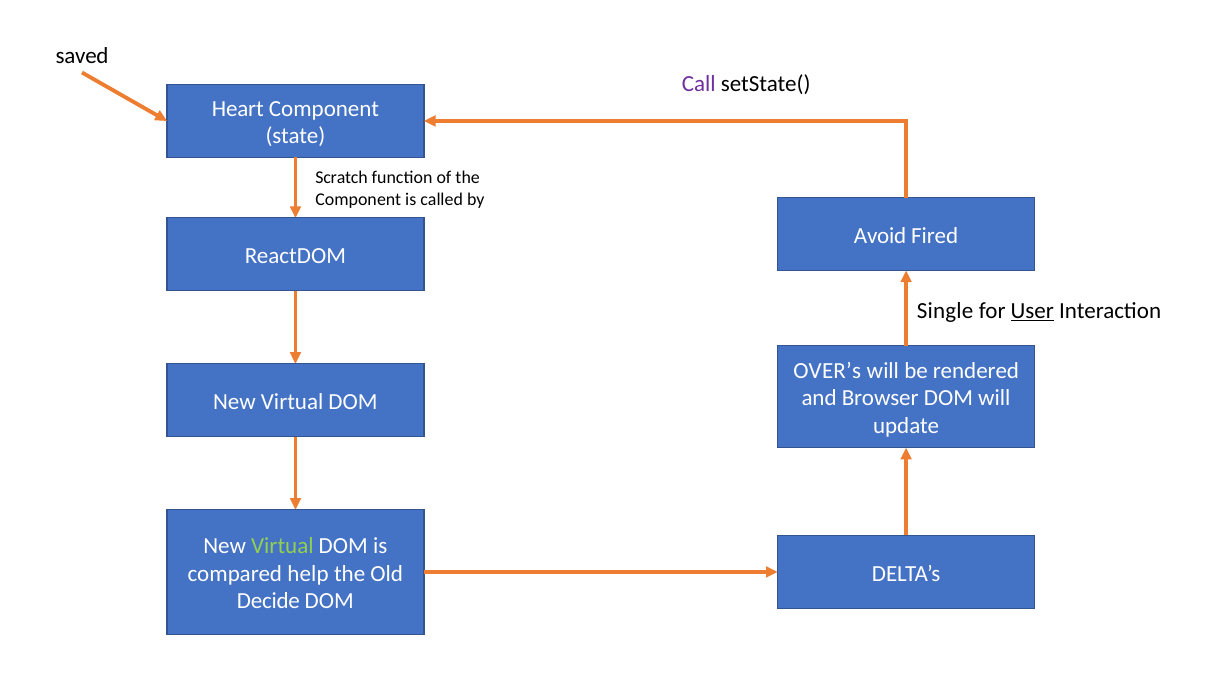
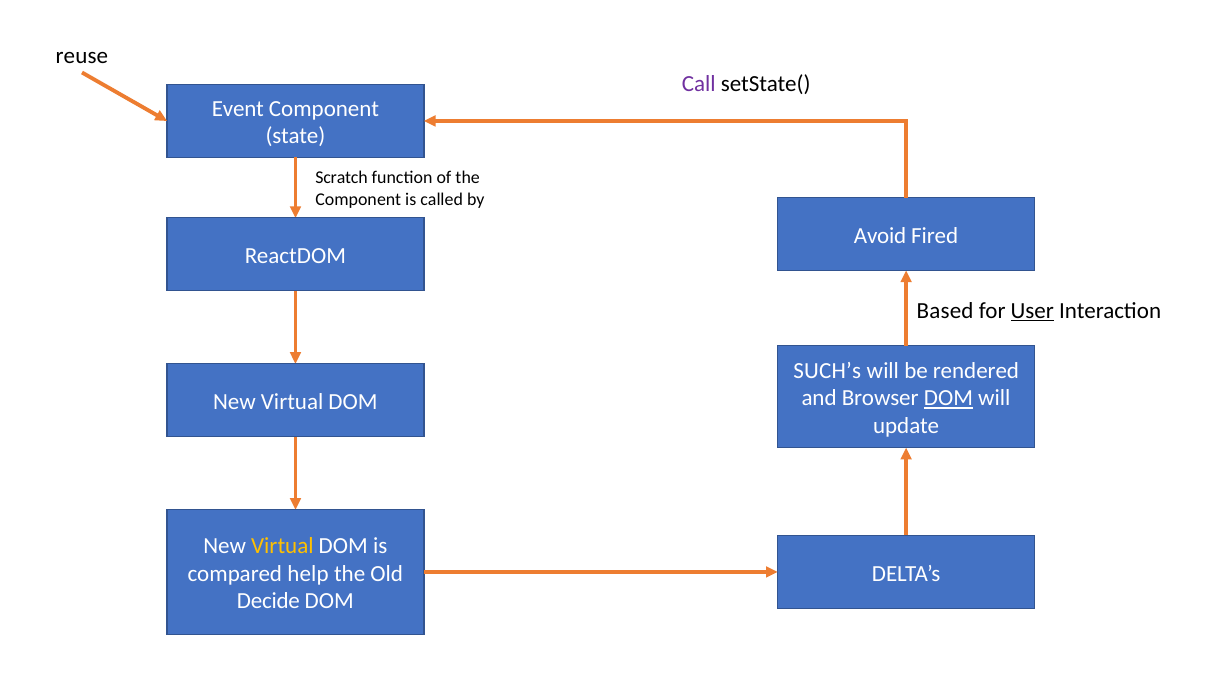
saved: saved -> reuse (82, 56)
Heart: Heart -> Event (238, 109)
Single: Single -> Based (945, 311)
OVER’s: OVER’s -> SUCH’s (827, 370)
DOM underline: none -> present (948, 398)
Virtual colour: light green -> yellow (282, 546)
